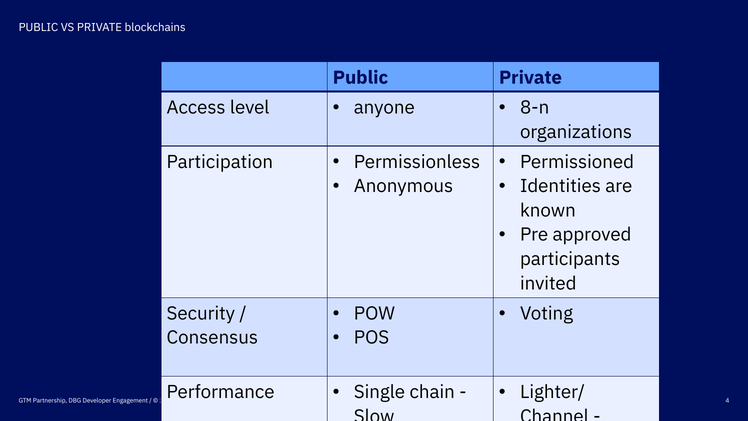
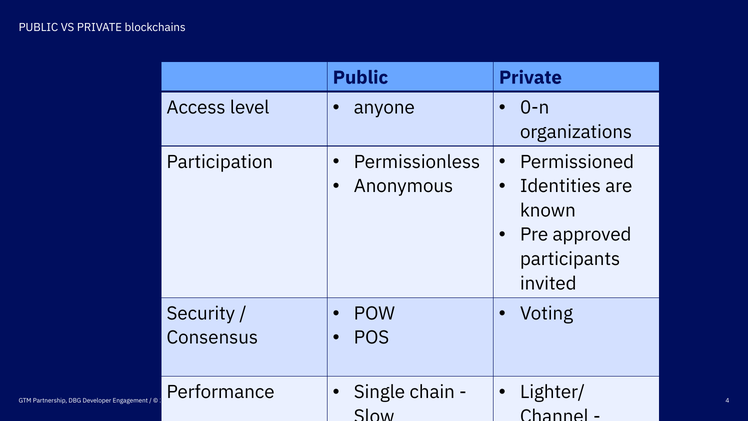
8-n: 8-n -> 0-n (535, 107)
